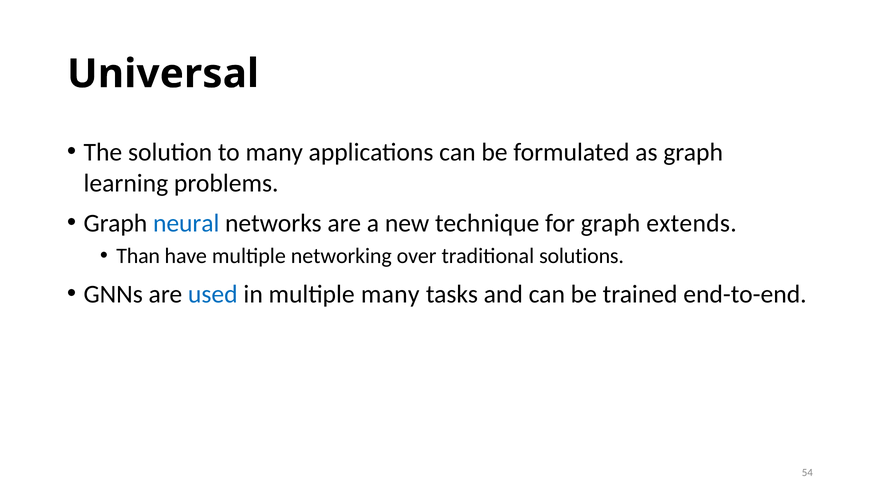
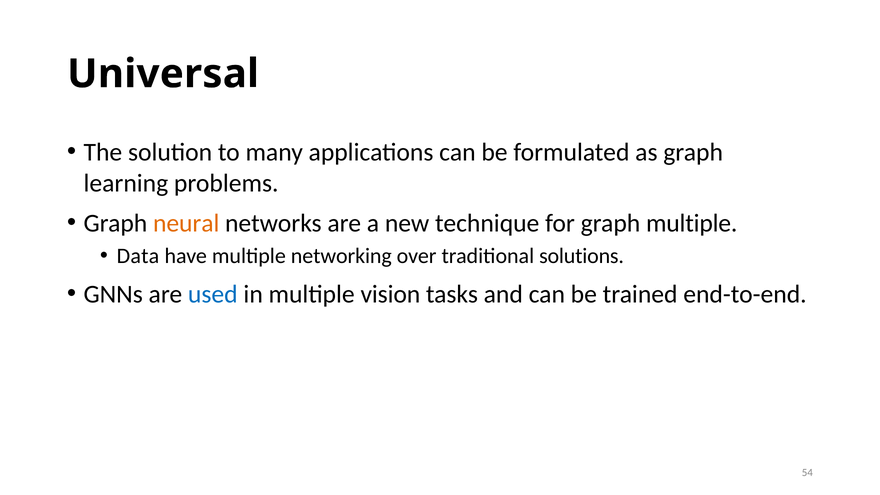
neural colour: blue -> orange (186, 223)
graph extends: extends -> multiple (692, 223)
Than: Than -> Data (138, 256)
multiple many: many -> vision (390, 294)
